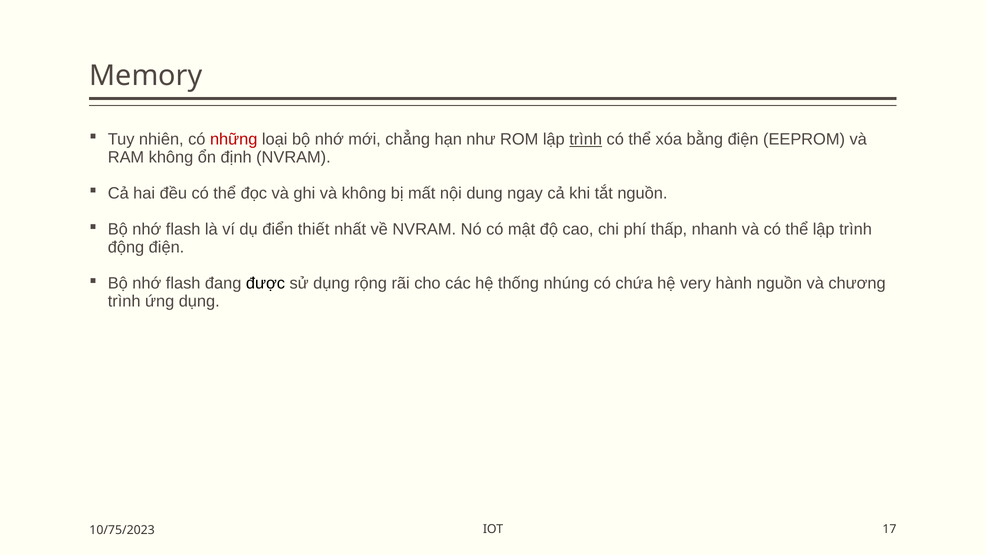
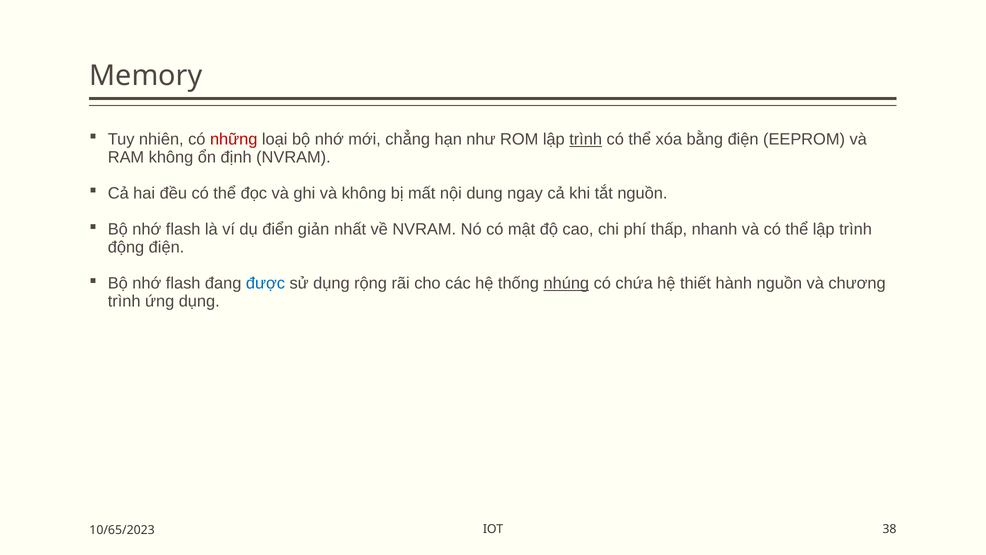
thiết: thiết -> giản (314, 229)
được colour: black -> blue (265, 283)
nhúng underline: none -> present (566, 283)
very: very -> thiết (696, 283)
17: 17 -> 38 (889, 529)
10/75/2023: 10/75/2023 -> 10/65/2023 (122, 530)
